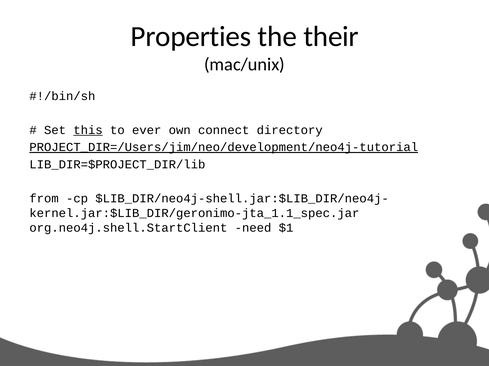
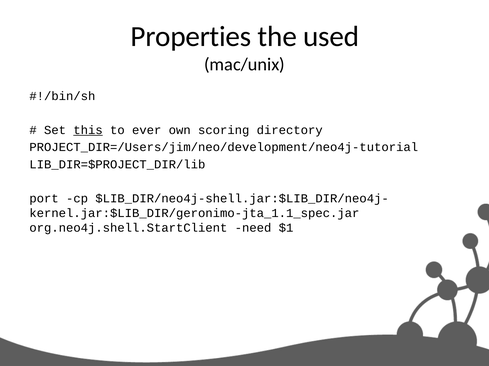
their: their -> used (331, 37)
connect: connect -> scoring (224, 130)
PROJECT_DIR=/Users/jim/neo/development/neo4j-tutorial underline: present -> none (224, 148)
from: from -> port (44, 199)
